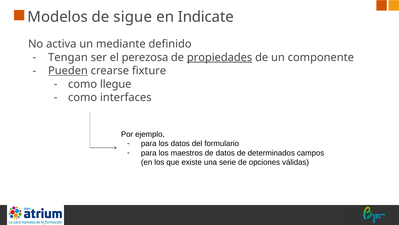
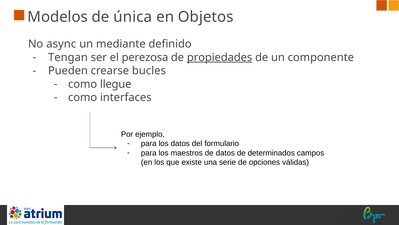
sigue: sigue -> única (133, 17)
Indicate: Indicate -> Objetos (206, 17)
activa: activa -> async (61, 44)
Pueden underline: present -> none (68, 71)
fixture: fixture -> bucles (149, 71)
